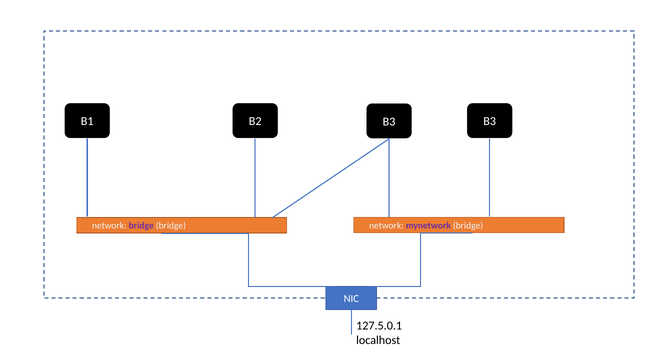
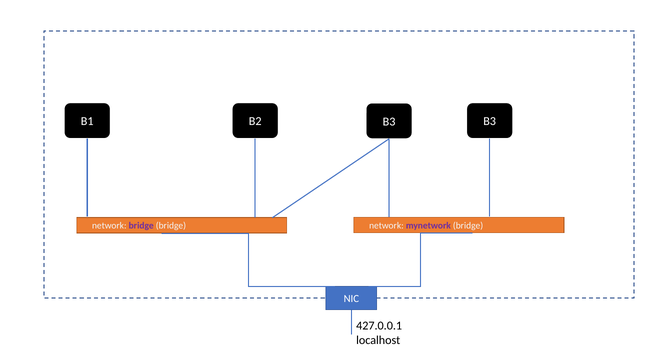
127.5.0.1: 127.5.0.1 -> 427.0.0.1 (379, 325)
